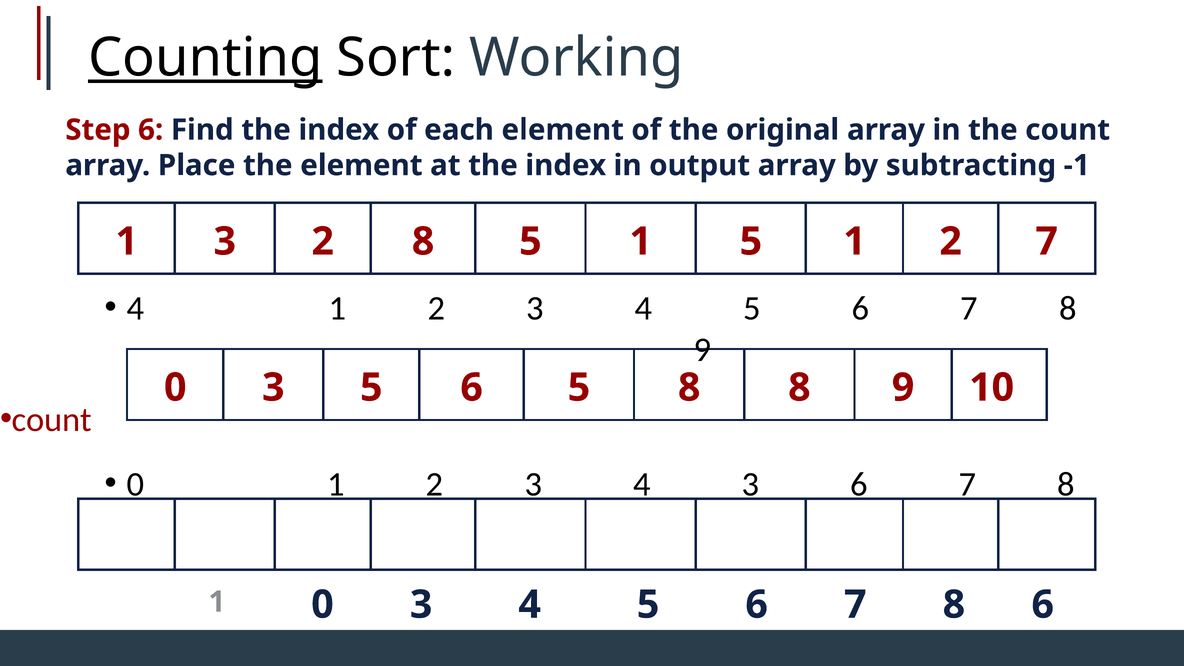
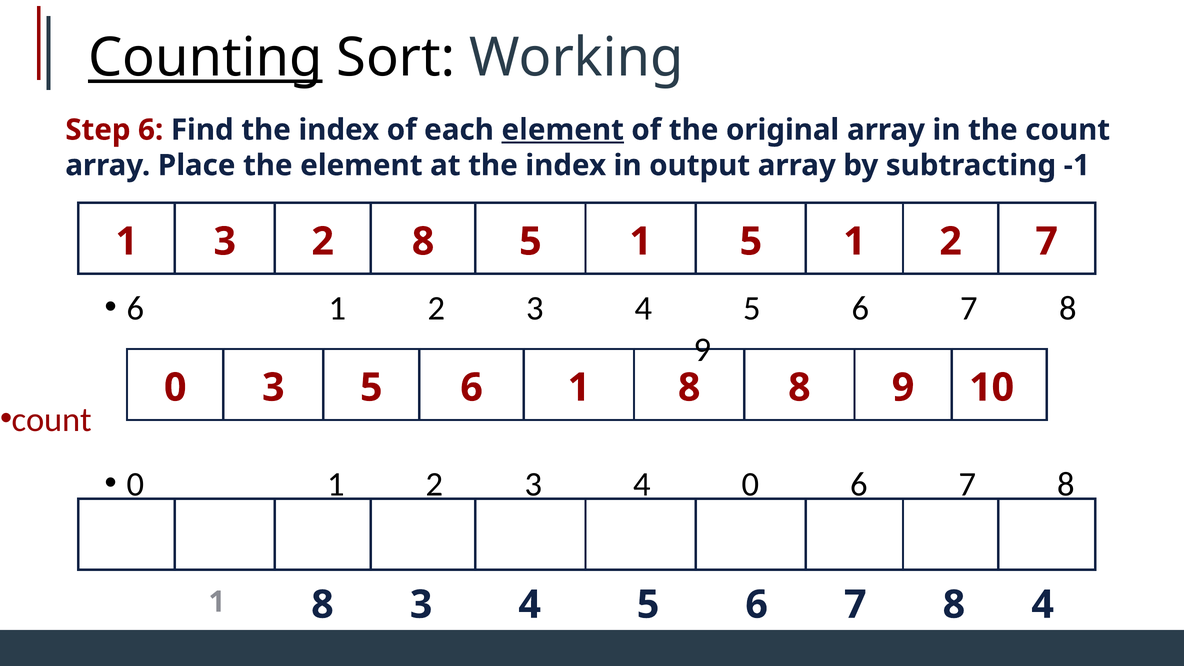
element underline: none -> present (563, 130)
4: 4 -> 6 (136, 308)
5 6 5: 5 -> 1 (579, 388)
4 3: 3 -> 0 (750, 484)
0: 0 -> 8 (322, 605)
8 6: 6 -> 4 (1043, 605)
